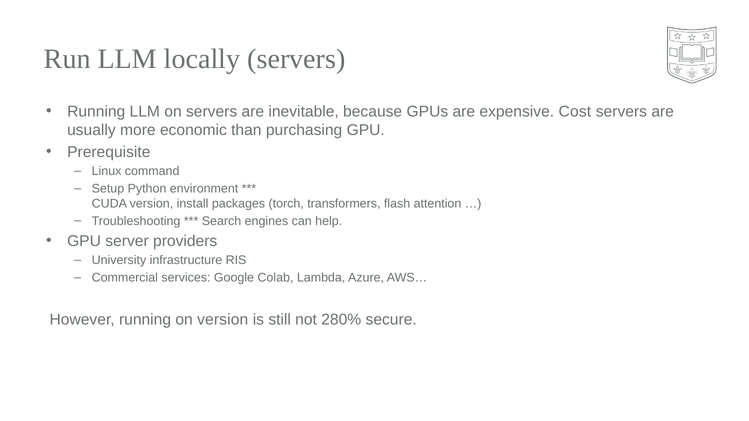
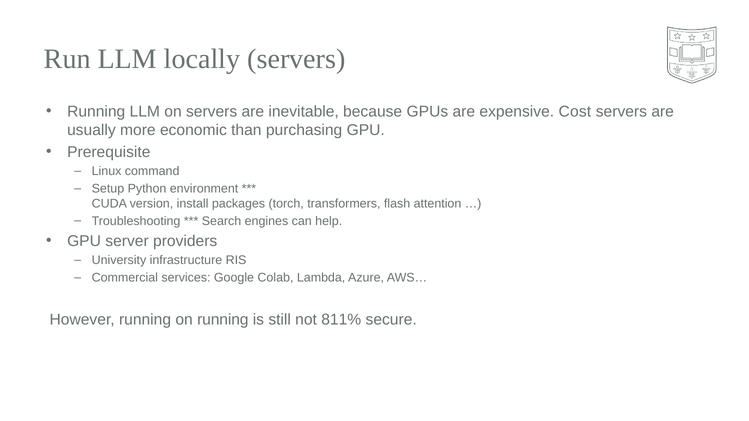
on version: version -> running (223, 320)
280%: 280% -> 811% (341, 320)
